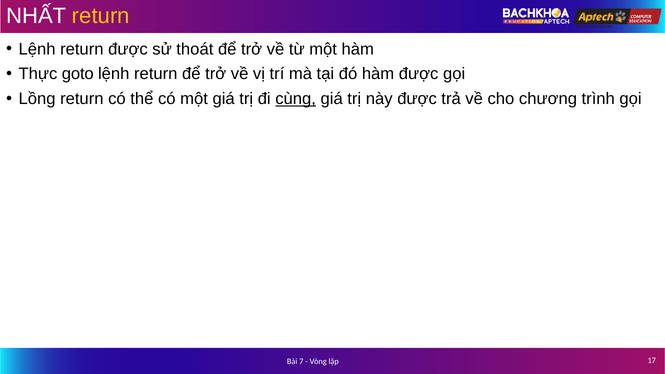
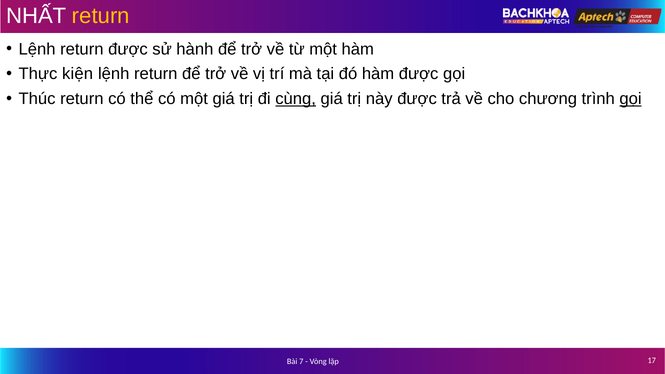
thoát: thoát -> hành (195, 49)
goto: goto -> kiện (78, 74)
Lồng: Lồng -> Thúc (37, 99)
gọi underline: none -> present (631, 99)
